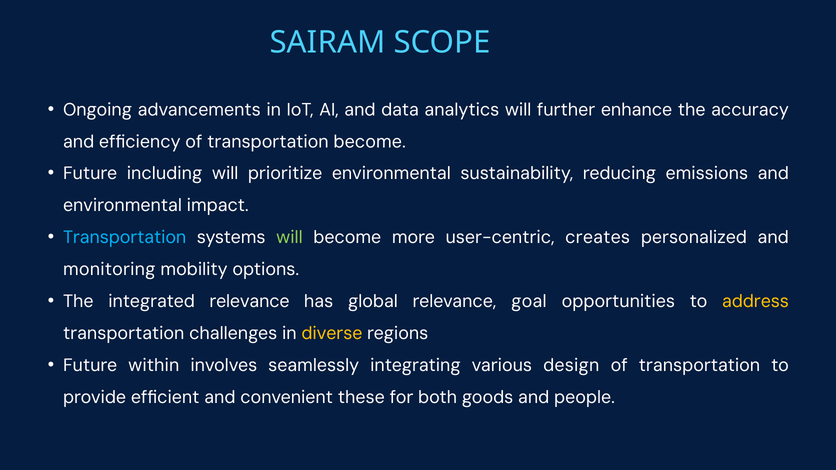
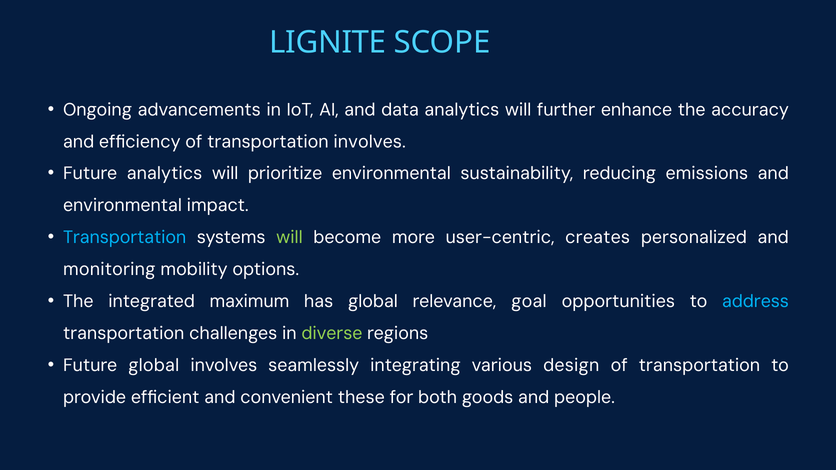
SAIRAM: SAIRAM -> LIGNITE (328, 42)
transportation become: become -> involves (370, 142)
Future including: including -> analytics (165, 174)
integrated relevance: relevance -> maximum (249, 301)
address colour: yellow -> light blue (755, 301)
diverse colour: yellow -> light green (332, 333)
Future within: within -> global (154, 365)
